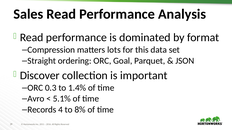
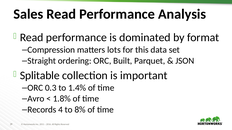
Goal: Goal -> Built (123, 61)
Discover: Discover -> Splitable (40, 76)
5.1%: 5.1% -> 1.8% (62, 99)
